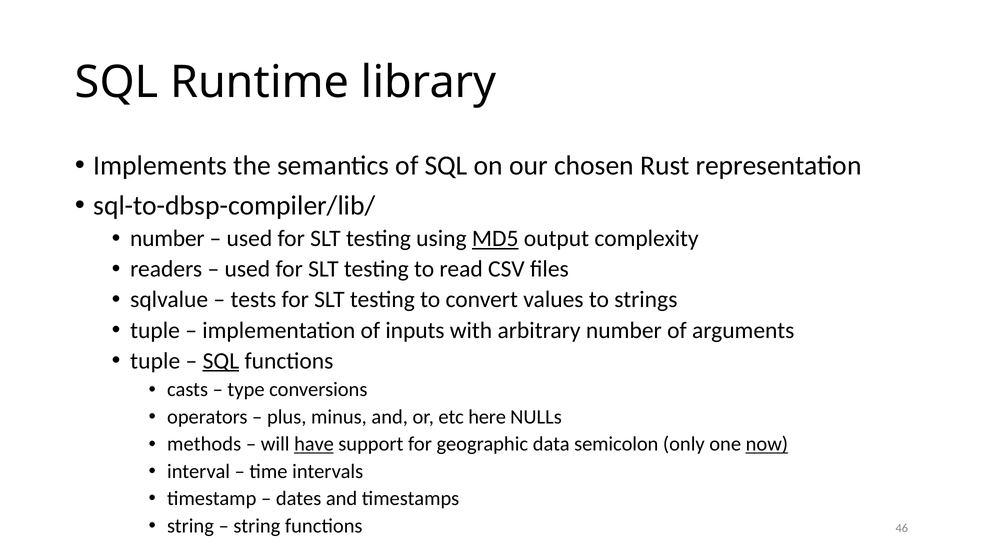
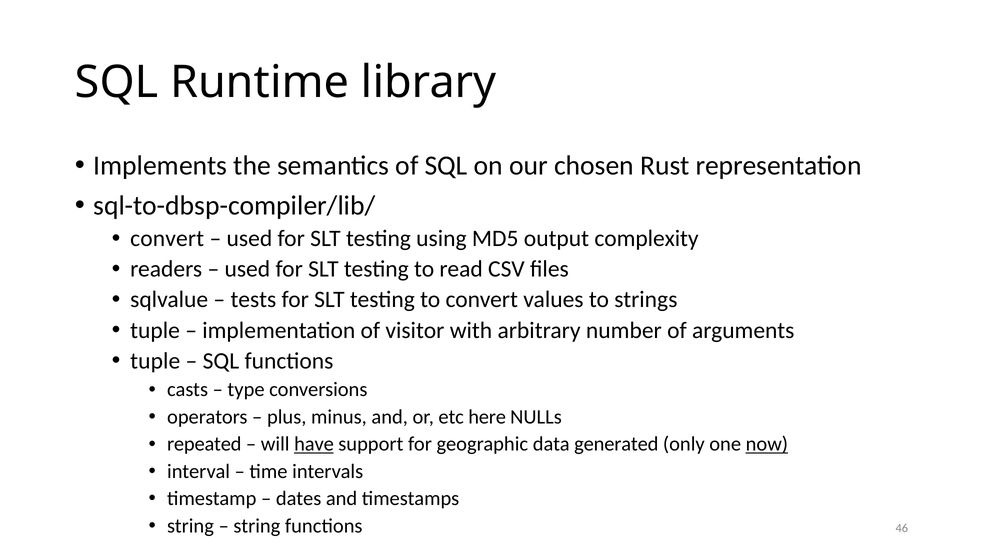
number: number -> convert (167, 239)
MD5 underline: present -> none (495, 239)
inputs: inputs -> visitor (415, 330)
SQL underline: present -> none (221, 361)
methods: methods -> repeated (204, 444)
semicolon: semicolon -> generated (616, 444)
